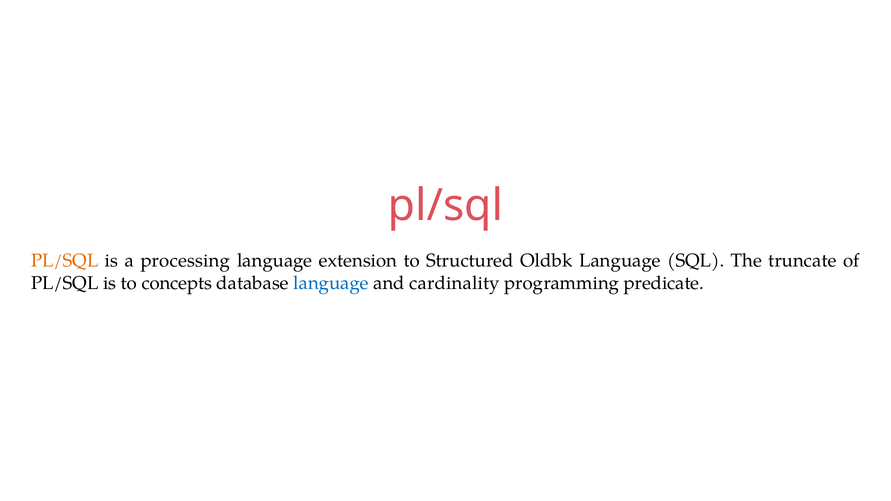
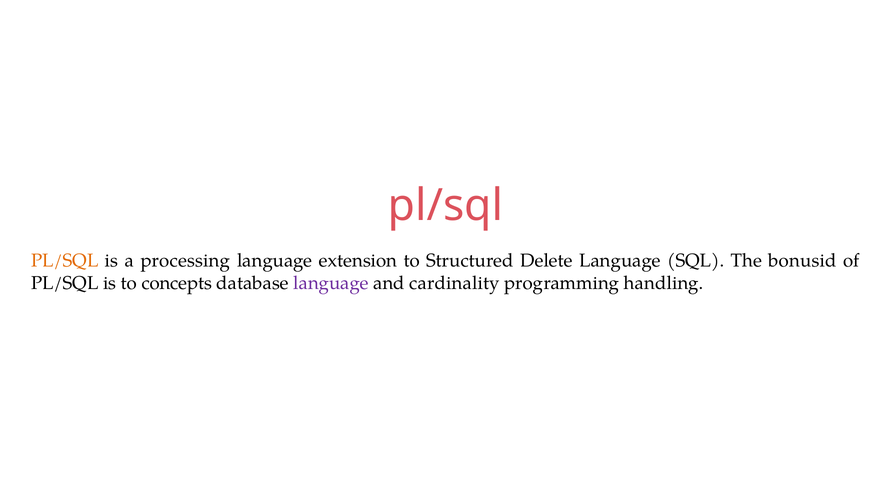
Oldbk: Oldbk -> Delete (547, 261)
truncate: truncate -> bonusid (802, 261)
language colour: blue -> purple (331, 283)
predicate: predicate -> handling (664, 283)
